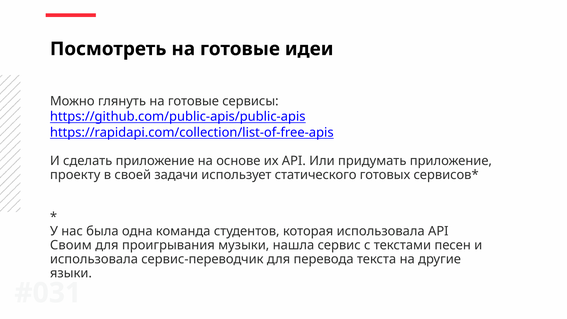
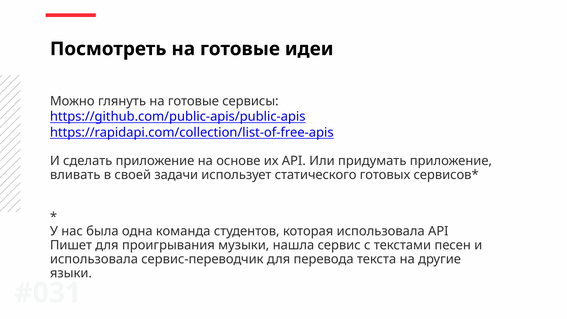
проекту: проекту -> вливать (75, 175)
Своим: Своим -> Пишет (71, 245)
